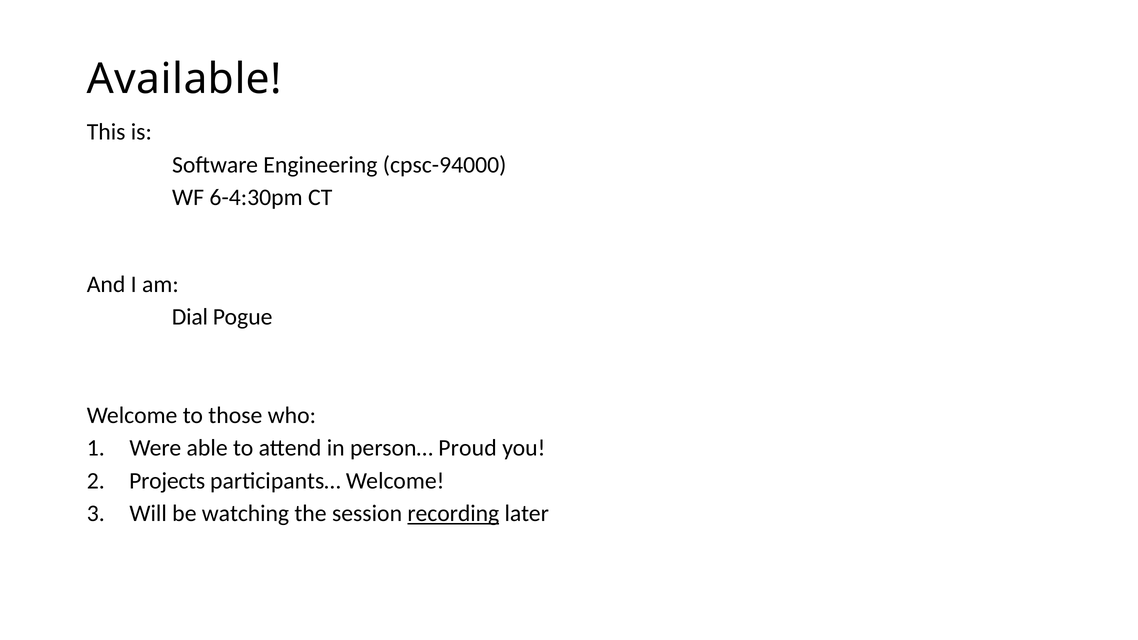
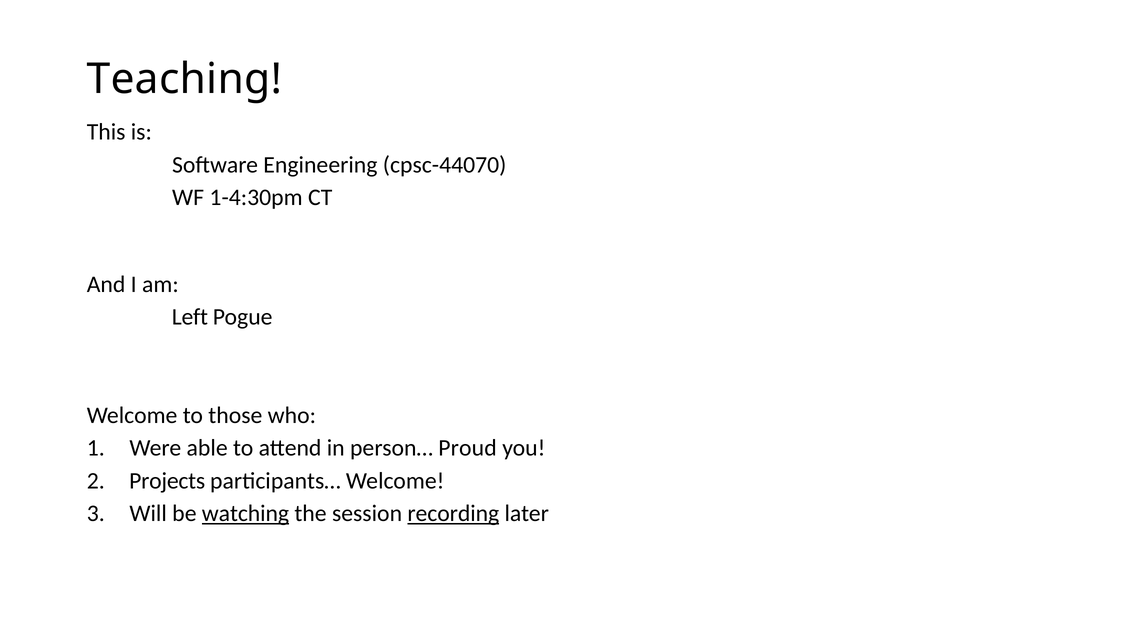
Available: Available -> Teaching (184, 79)
cpsc-94000: cpsc-94000 -> cpsc-44070 (445, 165)
6-4:30pm: 6-4:30pm -> 1-4:30pm (256, 197)
Dial: Dial -> Left (190, 317)
watching underline: none -> present (245, 514)
